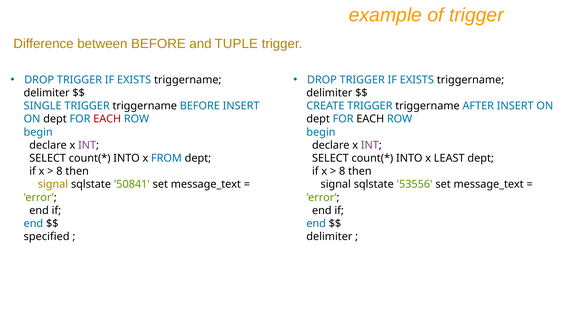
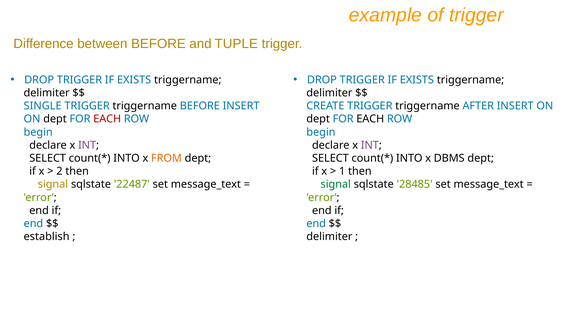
FROM colour: blue -> orange (166, 158)
LEAST: LEAST -> DBMS (449, 158)
8: 8 -> 2 (59, 171)
8: 8 -> 1 (342, 171)
50841: 50841 -> 22487 (132, 184)
signal colour: black -> green (336, 184)
53556: 53556 -> 28485 (415, 184)
specified: specified -> establish (47, 237)
